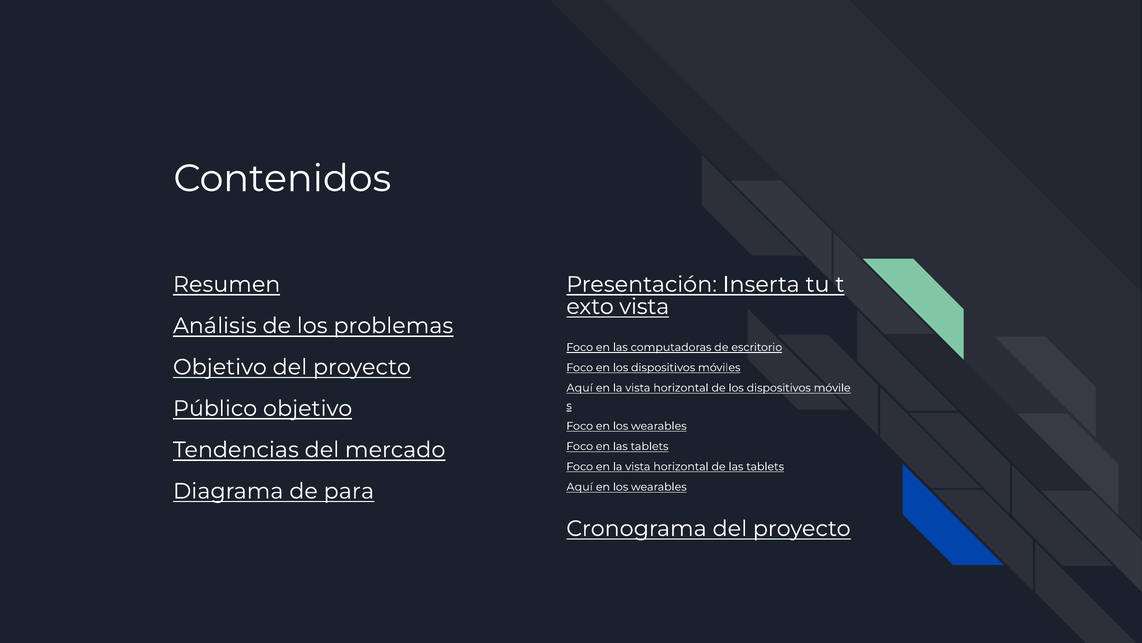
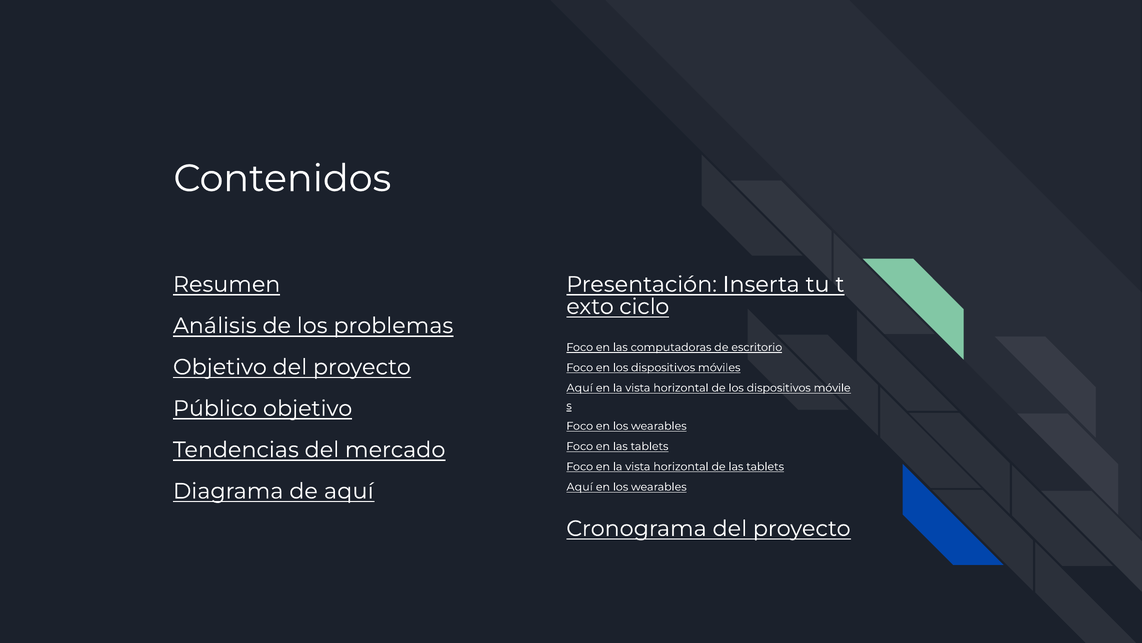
vista: vista -> ciclo (644, 306)
de para: para -> aquí (349, 491)
